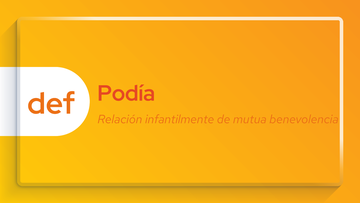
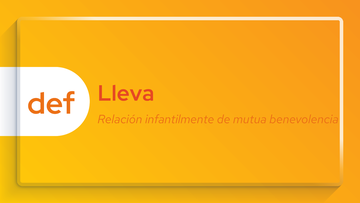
Podía: Podía -> Lleva (126, 93)
